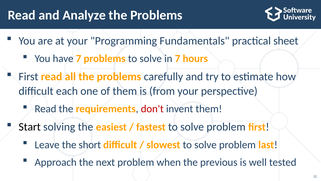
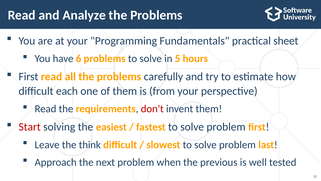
have 7: 7 -> 6 (79, 59)
in 7: 7 -> 5 (178, 59)
Start colour: black -> red (30, 127)
short: short -> think (90, 145)
